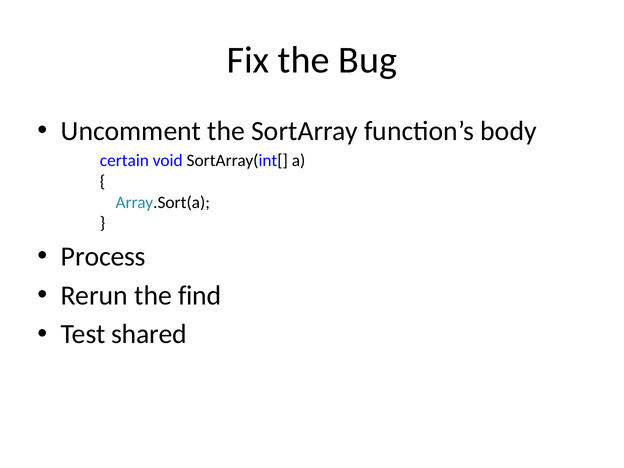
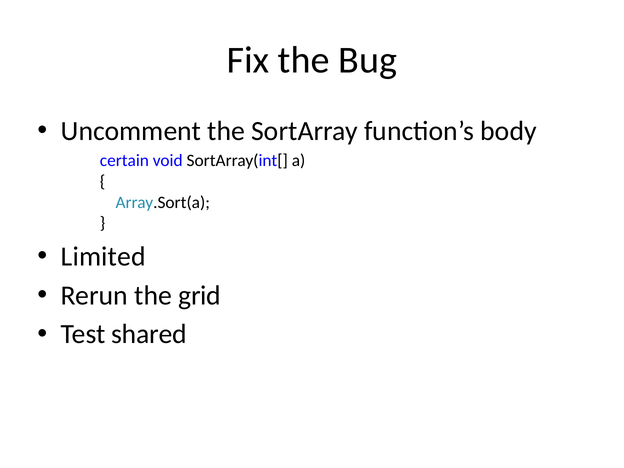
Process: Process -> Limited (103, 257)
find: find -> grid (200, 295)
